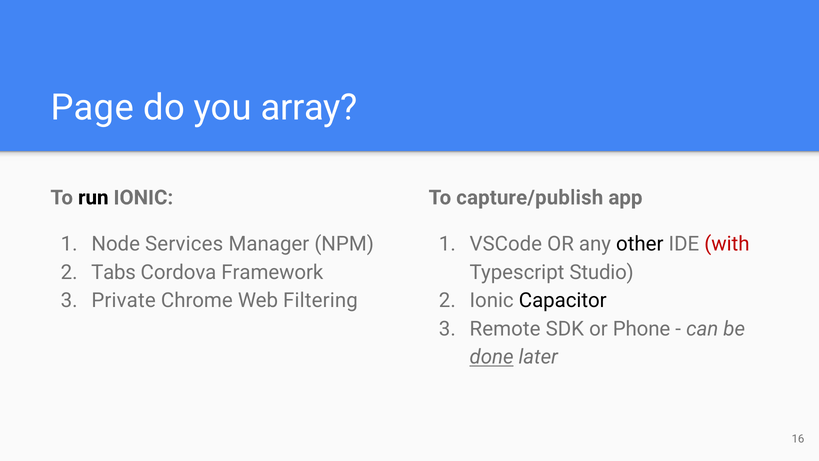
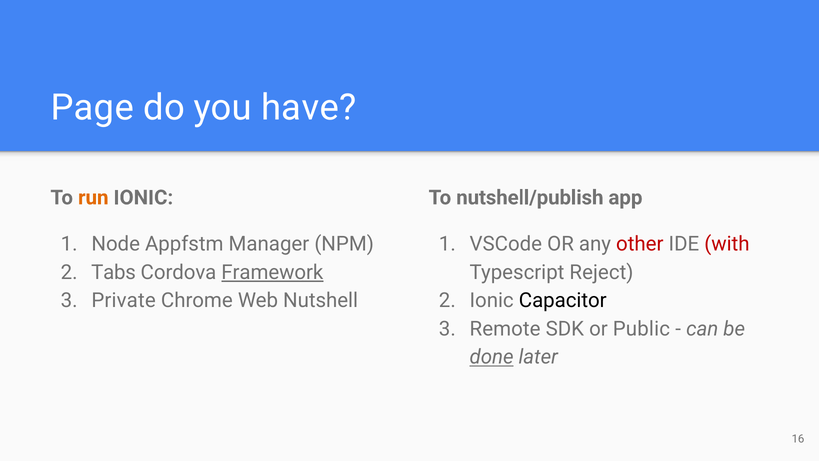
array: array -> have (309, 107)
run colour: black -> orange (93, 197)
capture/publish: capture/publish -> nutshell/publish (530, 197)
Services: Services -> Appfstm (184, 244)
other colour: black -> red (640, 244)
Framework underline: none -> present (272, 272)
Studio: Studio -> Reject (601, 272)
Filtering: Filtering -> Nutshell (321, 300)
Phone: Phone -> Public (641, 329)
